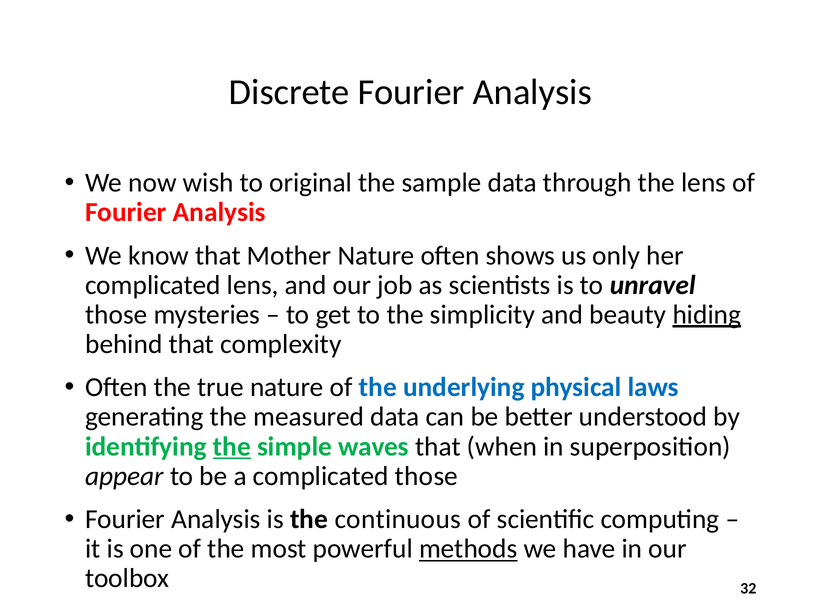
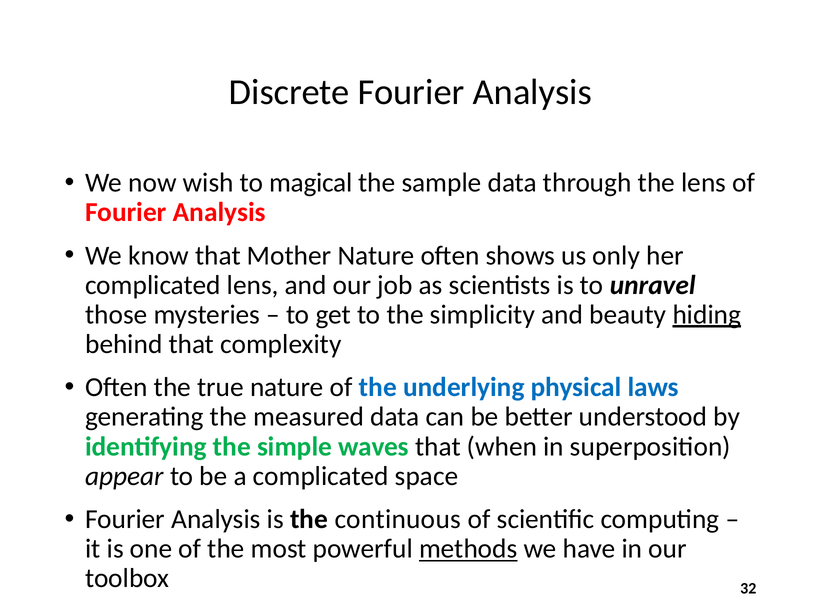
original: original -> magical (311, 183)
the underline: present -> none (232, 446)
complicated those: those -> space (427, 476)
